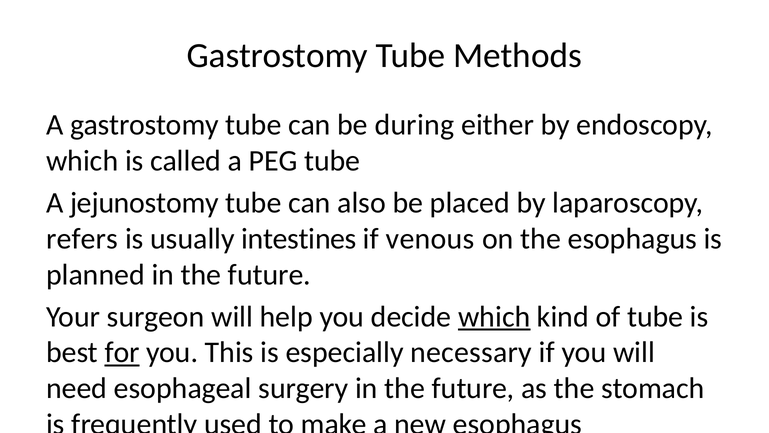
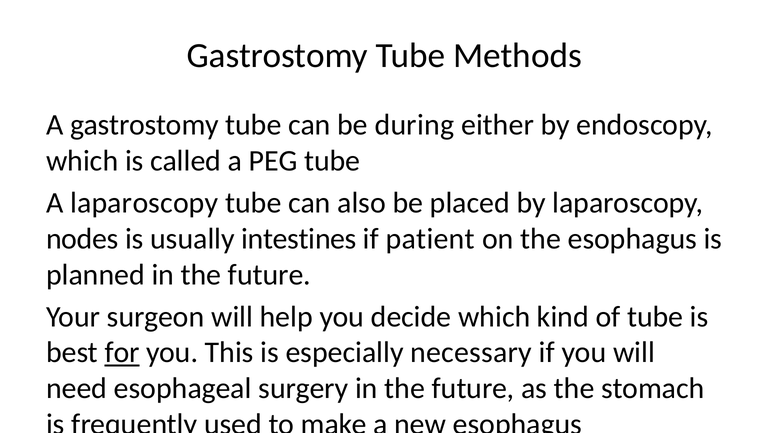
A jejunostomy: jejunostomy -> laparoscopy (144, 203)
refers: refers -> nodes (82, 239)
venous: venous -> patient (430, 239)
which underline: present -> none (494, 316)
